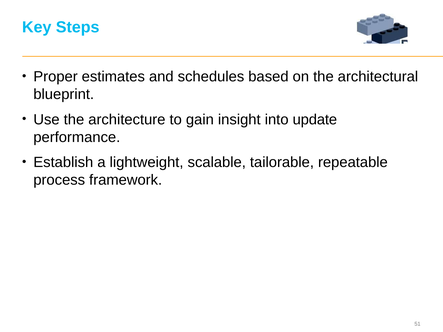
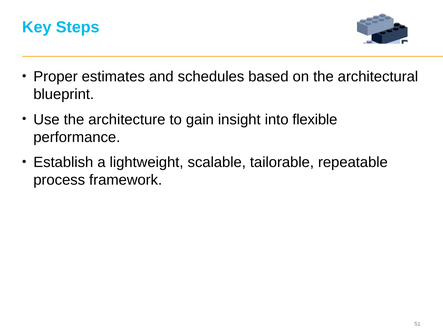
update: update -> flexible (315, 120)
